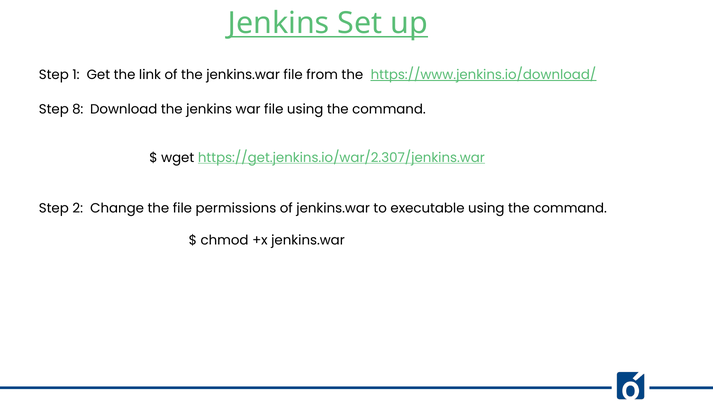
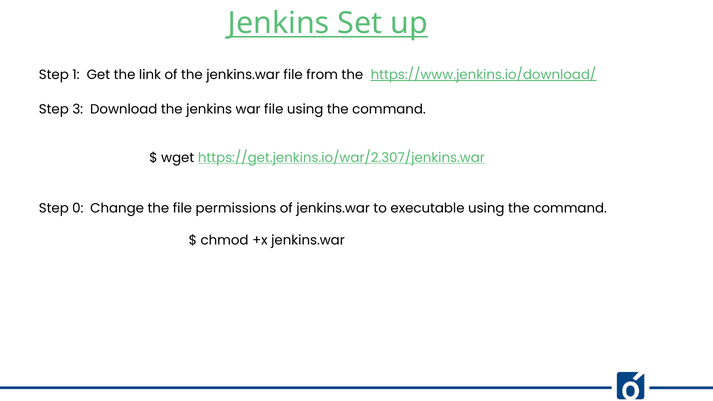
8: 8 -> 3 (78, 110)
2: 2 -> 0 (78, 209)
